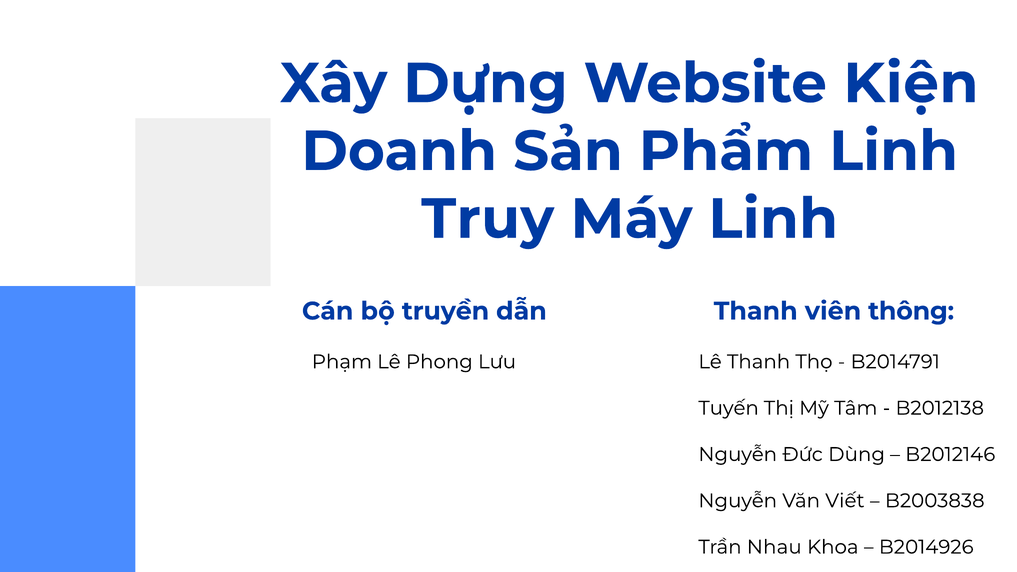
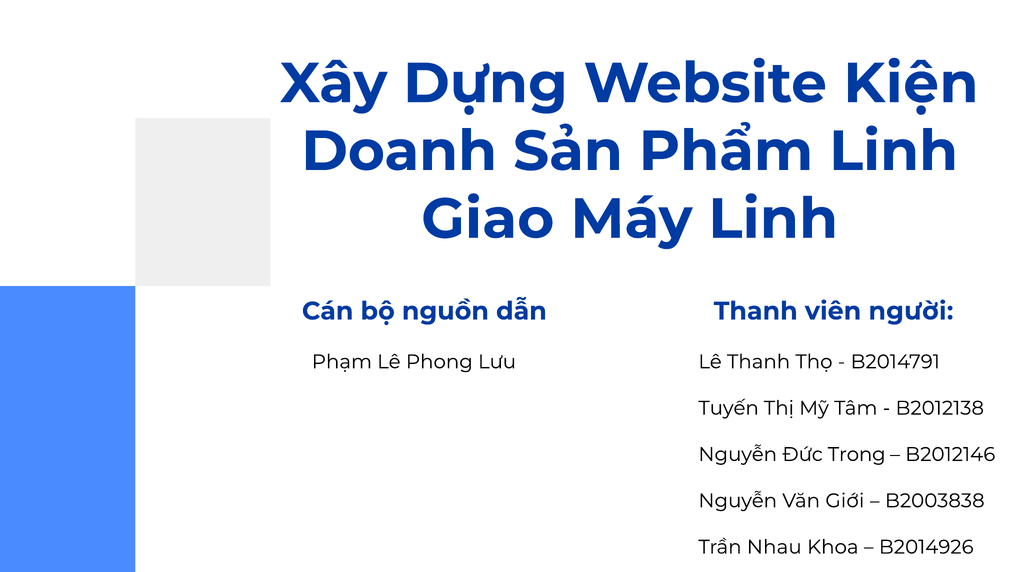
Truy: Truy -> Giao (488, 219)
truyền: truyền -> nguồn (445, 311)
thông: thông -> người (911, 311)
Dùng: Dùng -> Trong (857, 454)
Viết: Viết -> Giới (845, 501)
